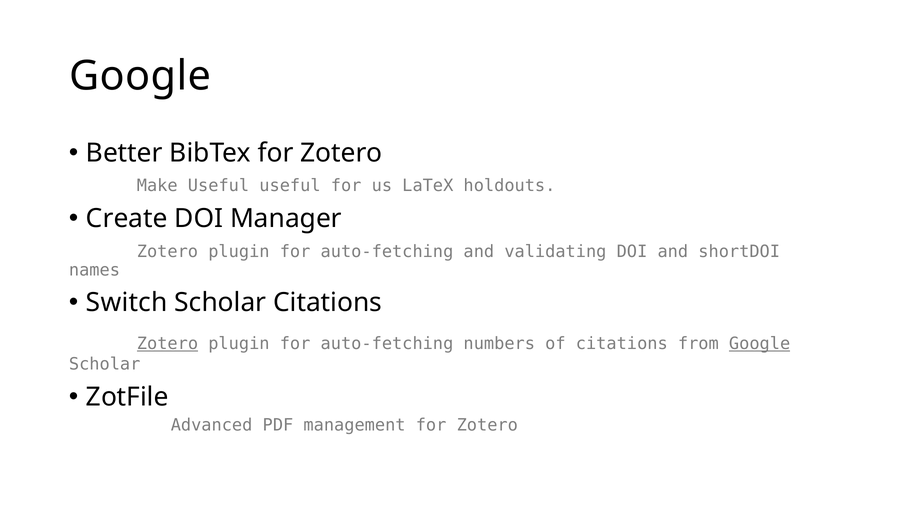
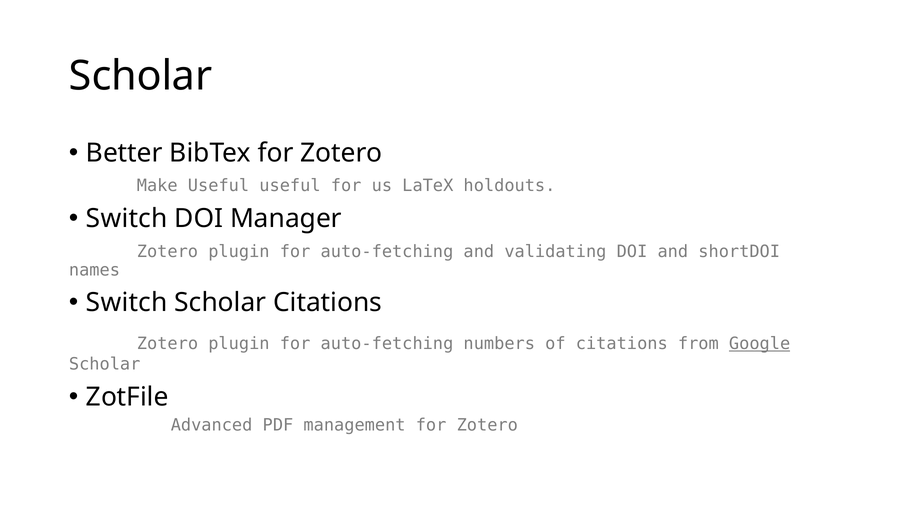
Google: Google -> Scholar (141, 76)
Create: Create -> Switch (127, 219)
Zotero underline: present -> none (167, 344)
